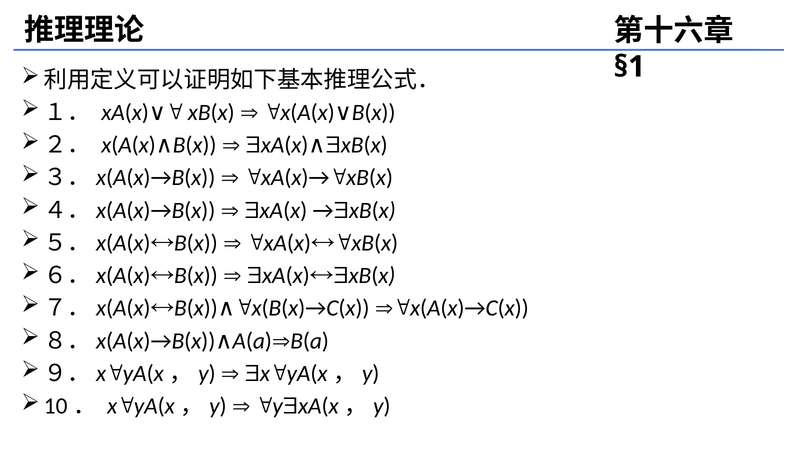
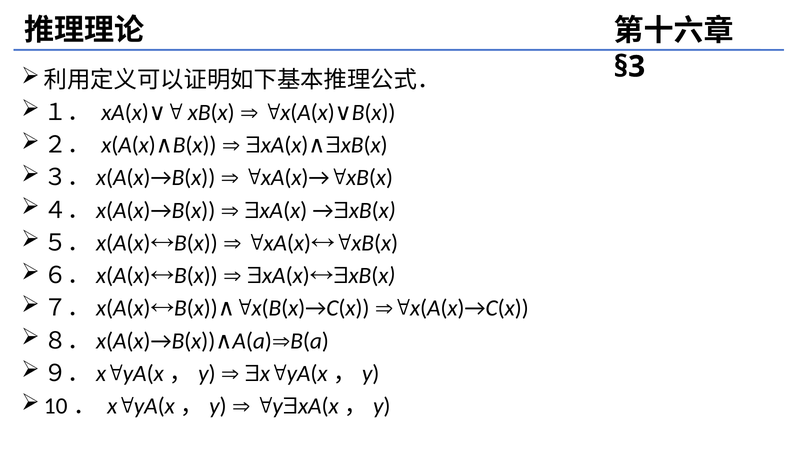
§1: §1 -> §3 (629, 67)
